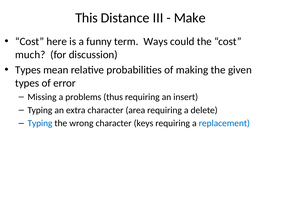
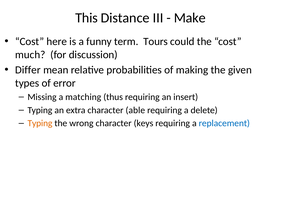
Ways: Ways -> Tours (156, 42)
Types: Types -> Differ (28, 70)
problems: problems -> matching (83, 97)
area: area -> able (135, 110)
Typing colour: blue -> orange (40, 124)
